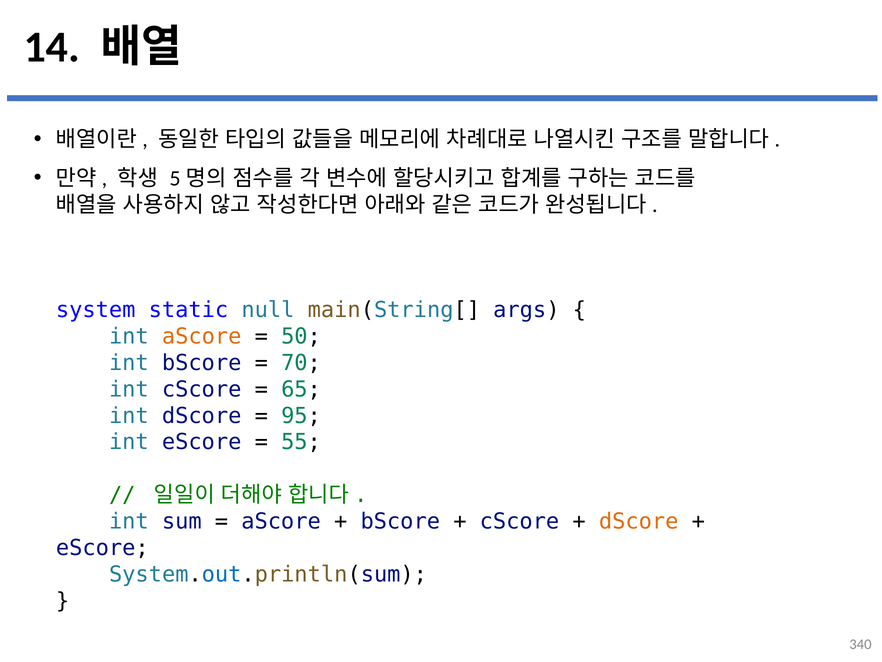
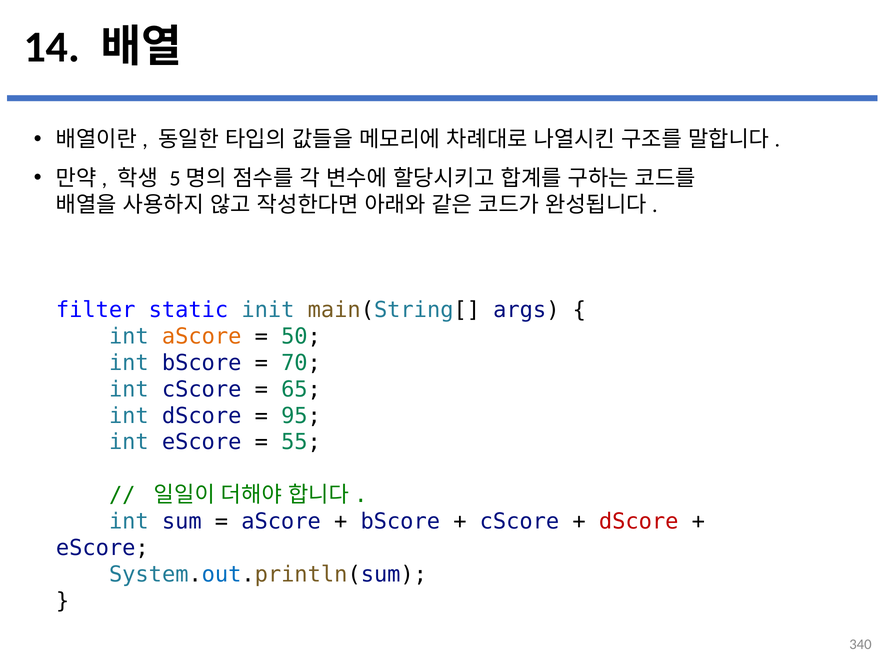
system: system -> filter (96, 310)
null: null -> init (268, 310)
dScore colour: orange -> red (639, 521)
